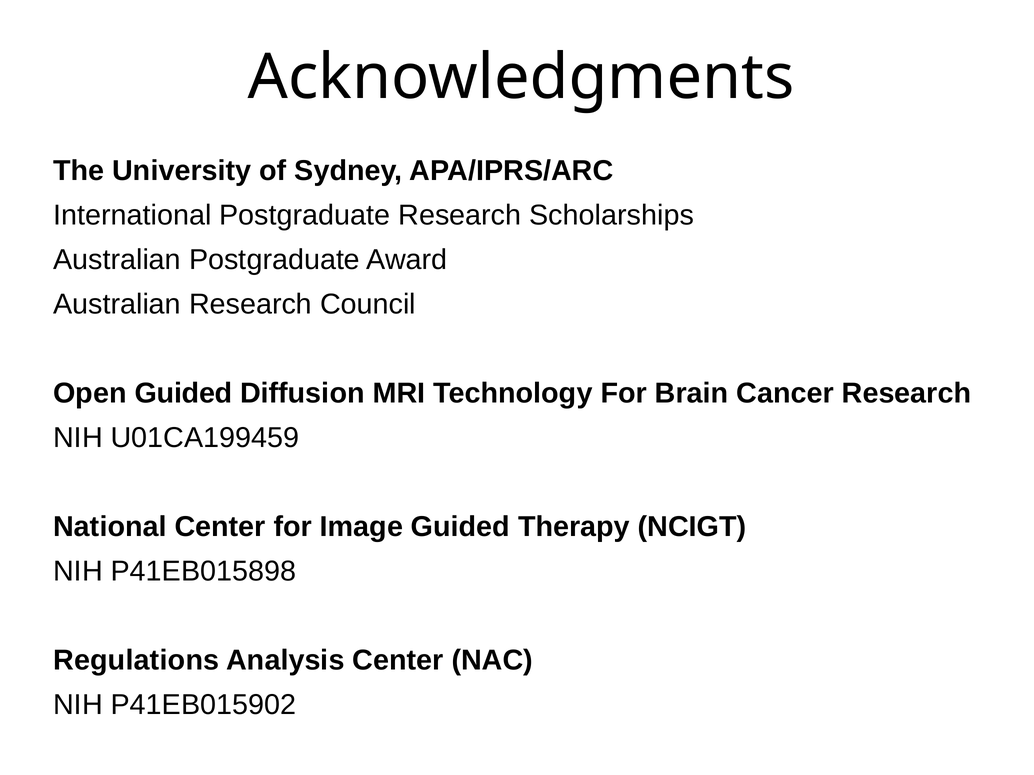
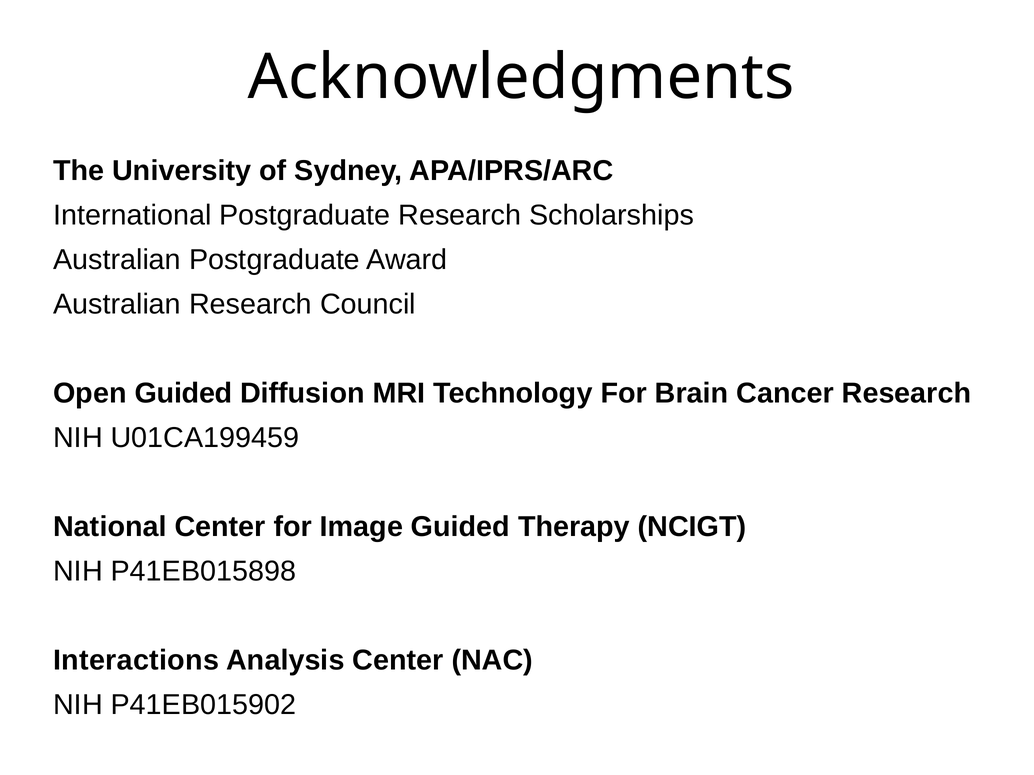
Regulations: Regulations -> Interactions (136, 661)
